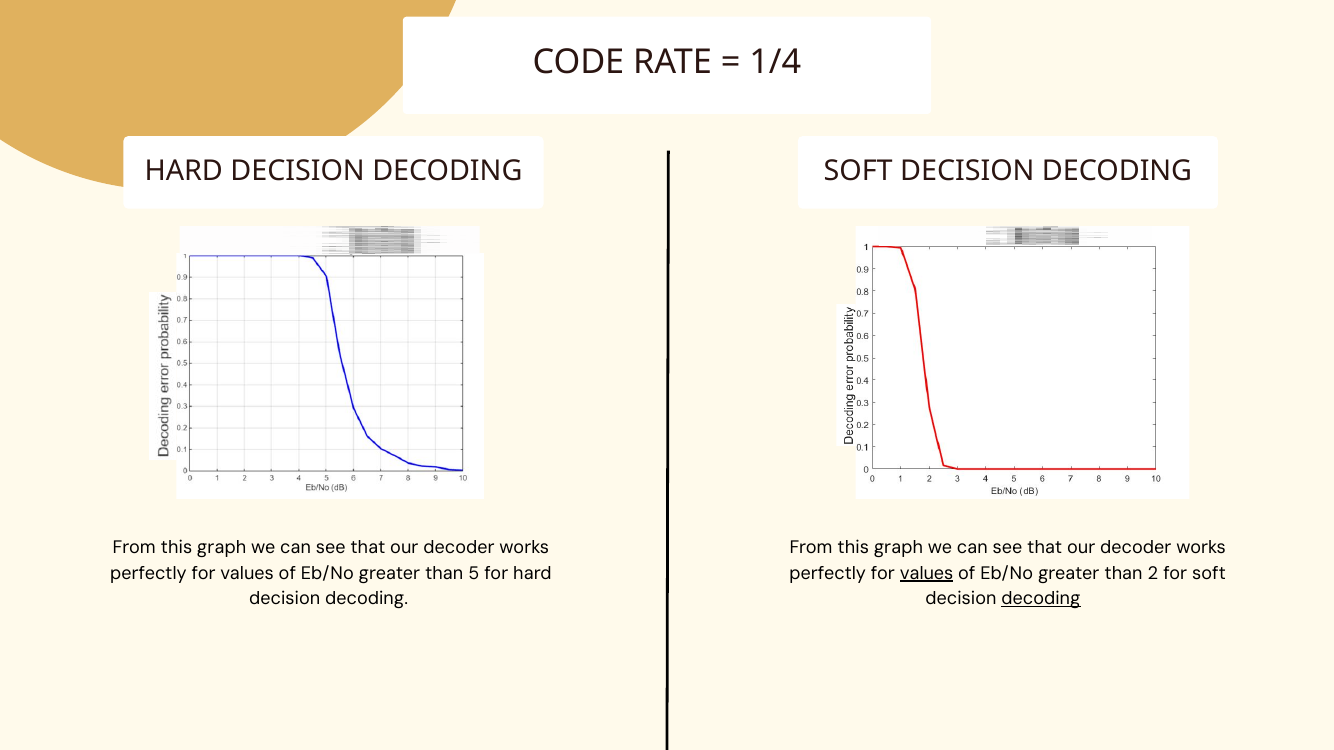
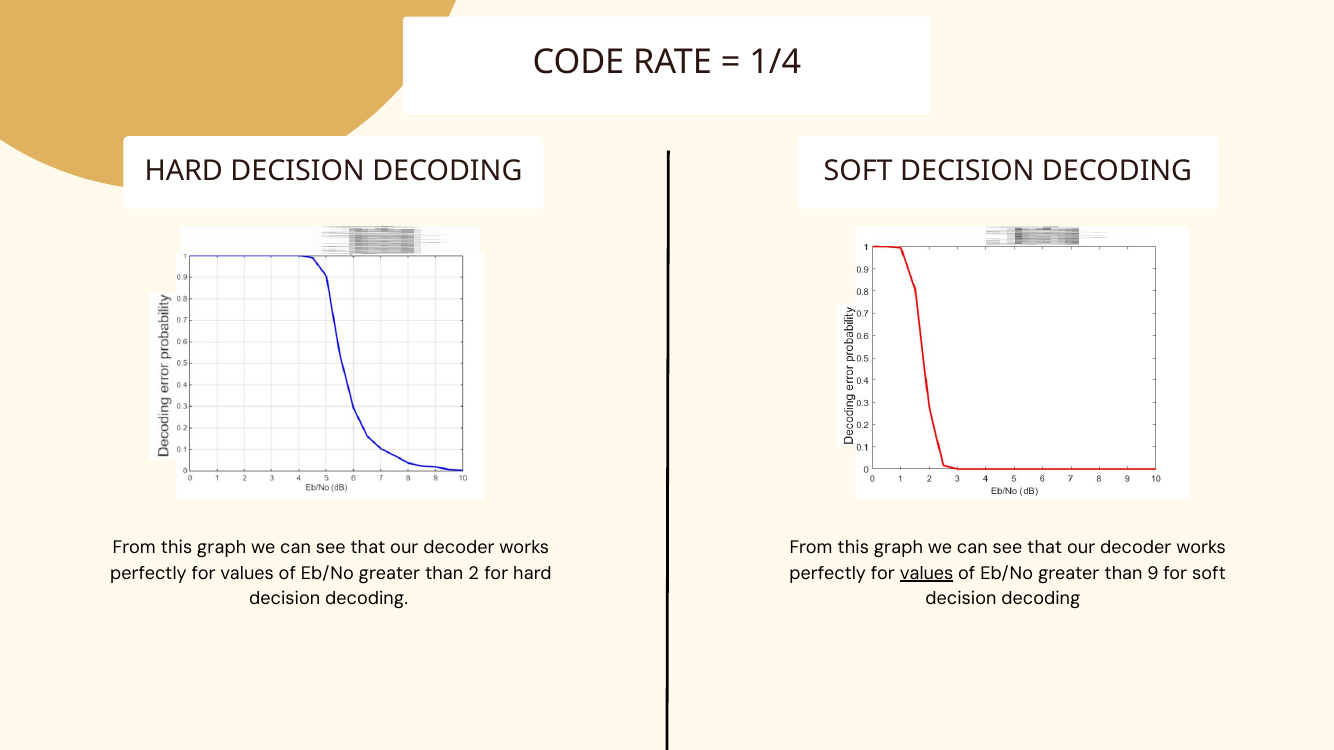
5: 5 -> 2 (474, 573)
2: 2 -> 9 (1153, 573)
decoding underline: present -> none (1041, 599)
